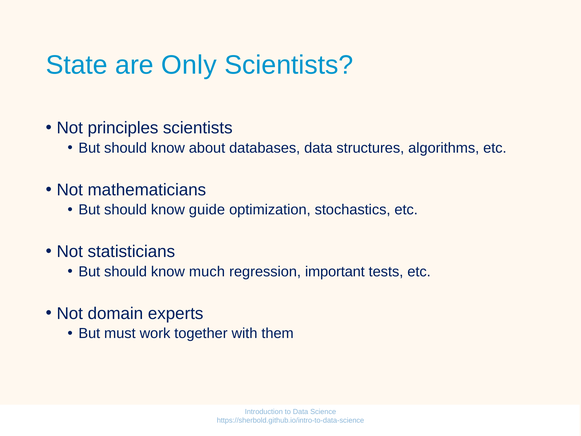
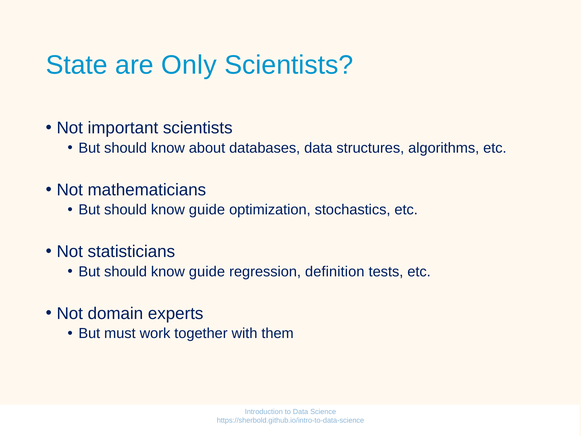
principles: principles -> important (123, 128)
much: much -> guide (207, 272)
important: important -> definition (335, 272)
